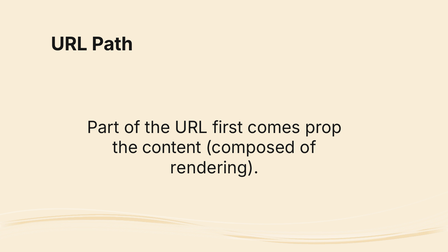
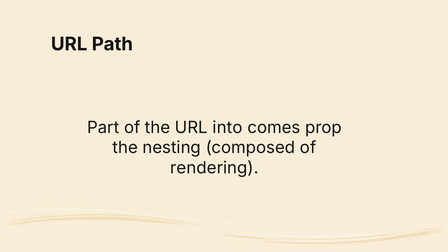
first: first -> into (228, 128)
content: content -> nesting (172, 148)
